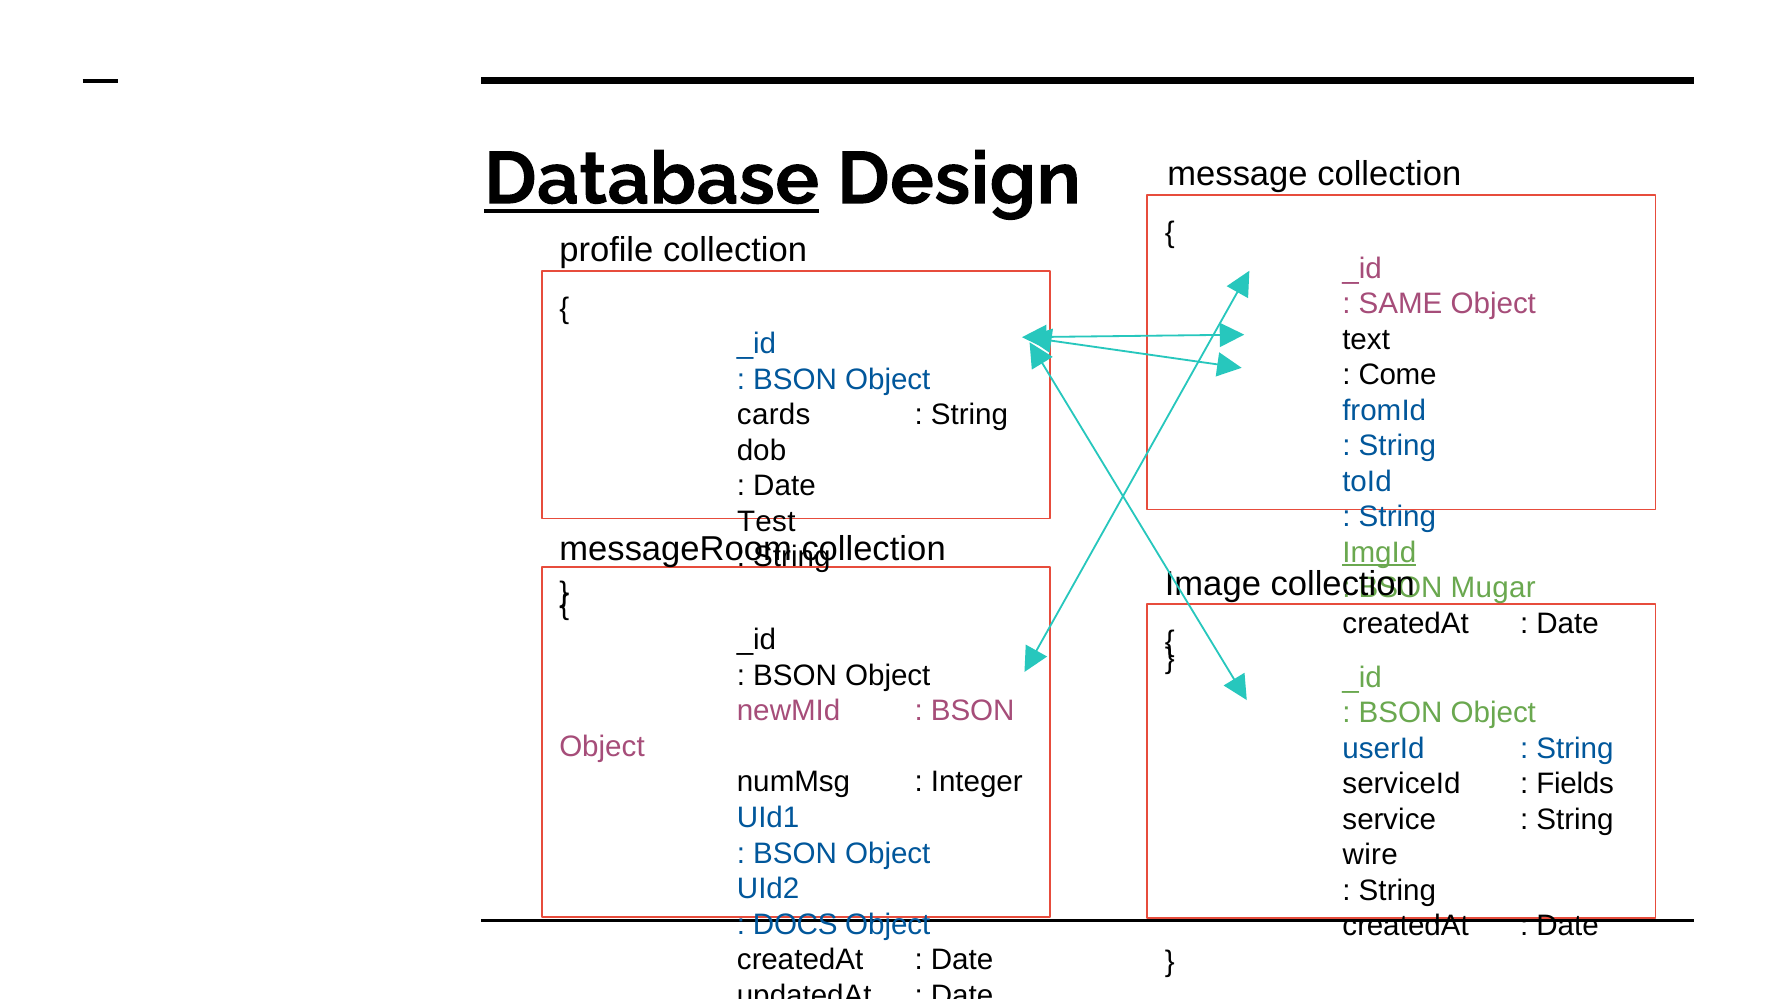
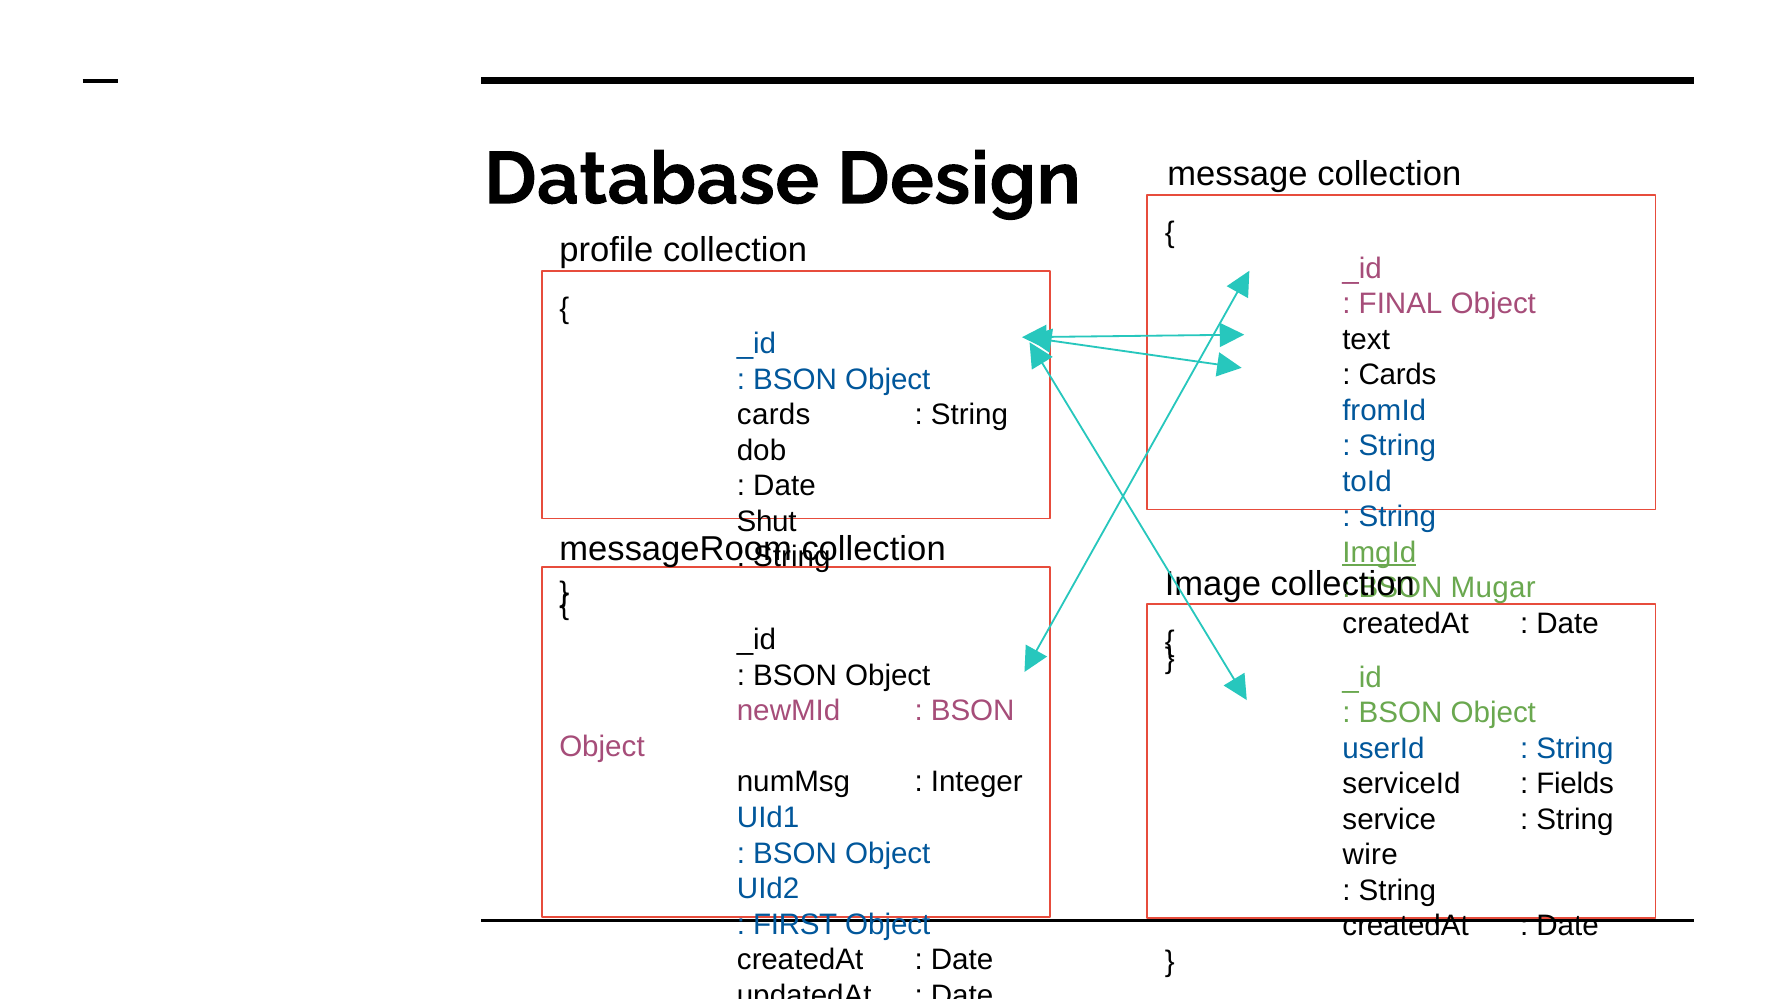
Database underline: present -> none (652, 179)
SAME: SAME -> FINAL (1401, 304)
Come: Come -> Cards (1398, 375)
Test: Test -> Shut (767, 521)
DOCS: DOCS -> FIRST (795, 924)
